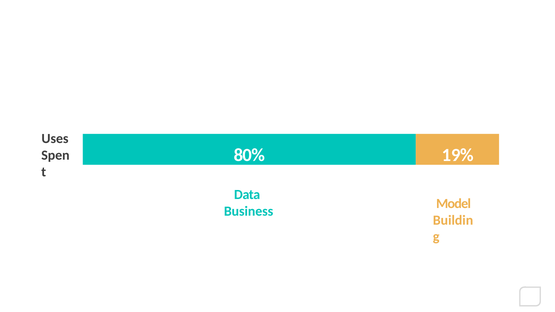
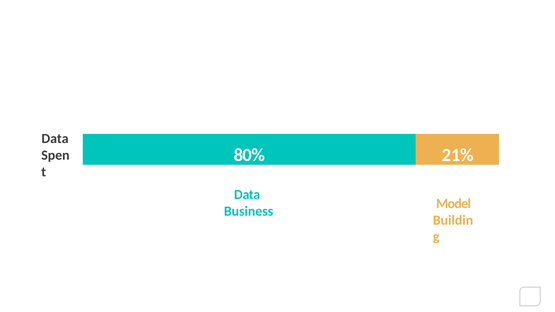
Uses: Uses -> Data (55, 139)
19%: 19% -> 21% (458, 155)
